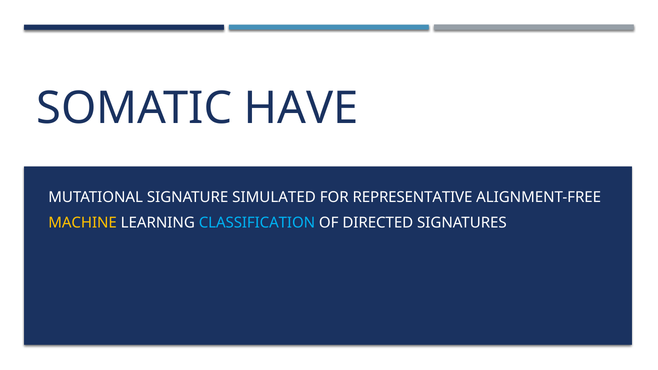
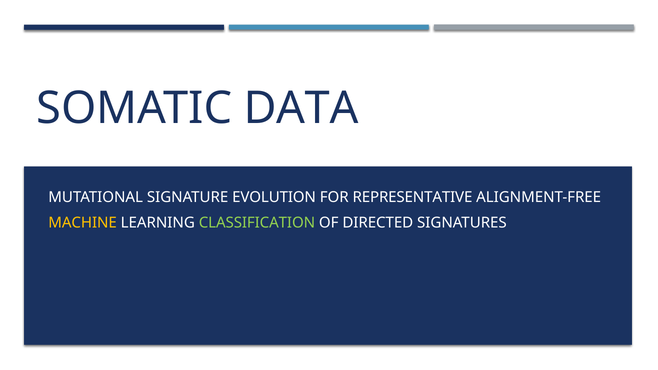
HAVE: HAVE -> DATA (301, 108)
SIMULATED: SIMULATED -> EVOLUTION (274, 197)
CLASSIFICATION colour: light blue -> light green (257, 223)
